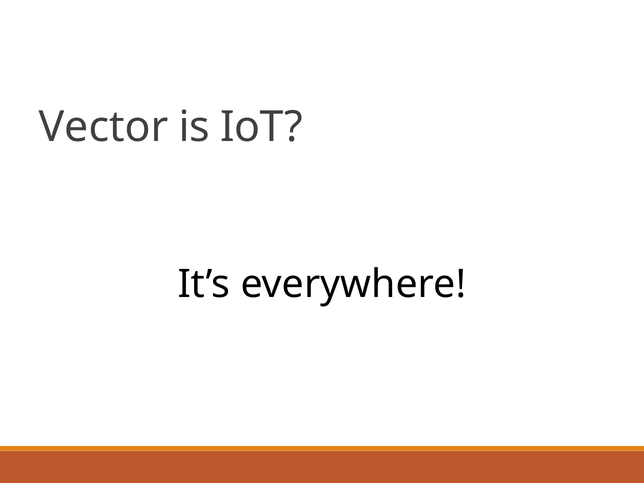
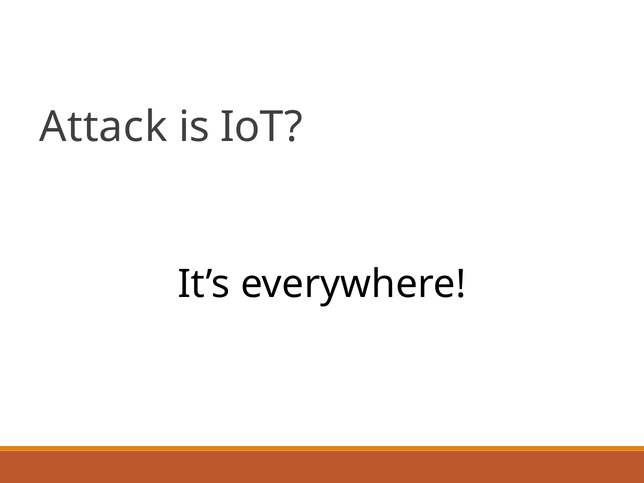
Vector: Vector -> Attack (103, 127)
